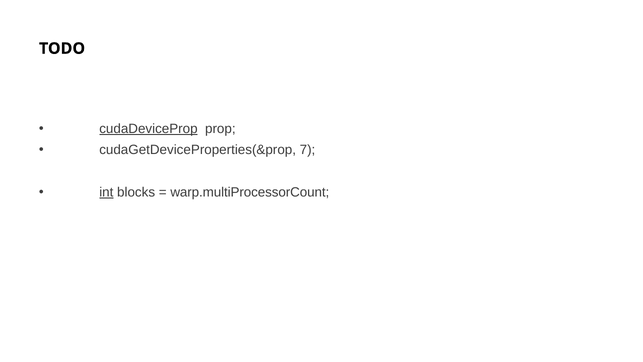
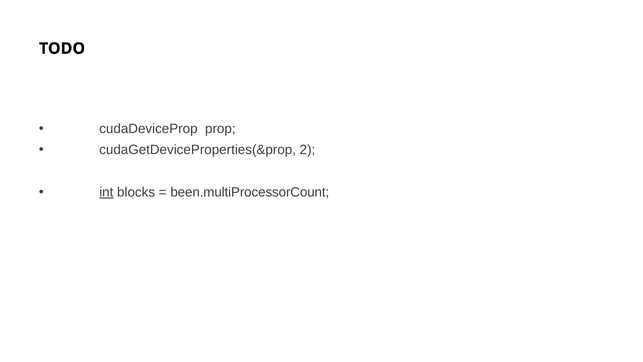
cudaDeviceProp underline: present -> none (148, 129)
7: 7 -> 2 (308, 150)
warp.multiProcessorCount: warp.multiProcessorCount -> been.multiProcessorCount (250, 192)
